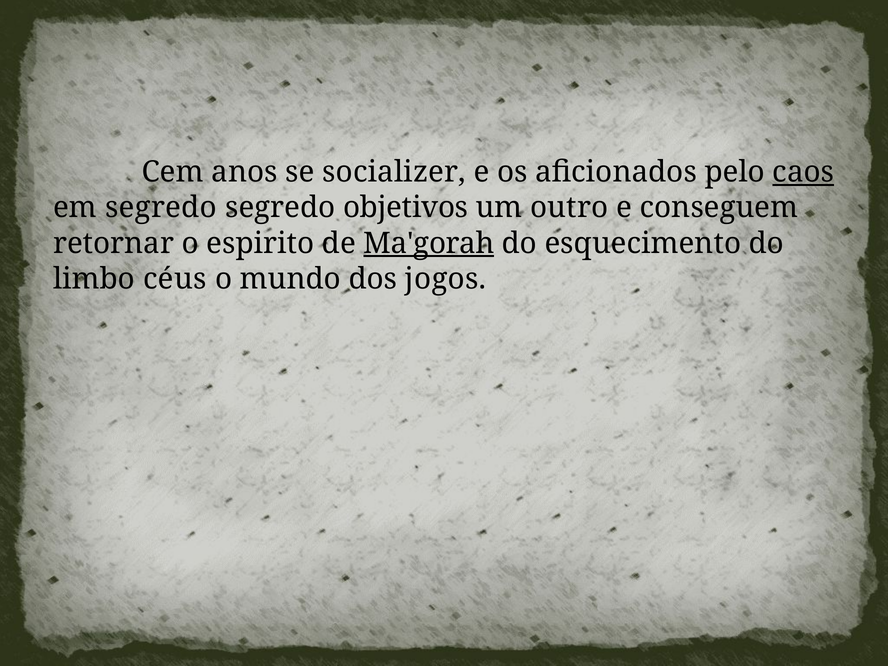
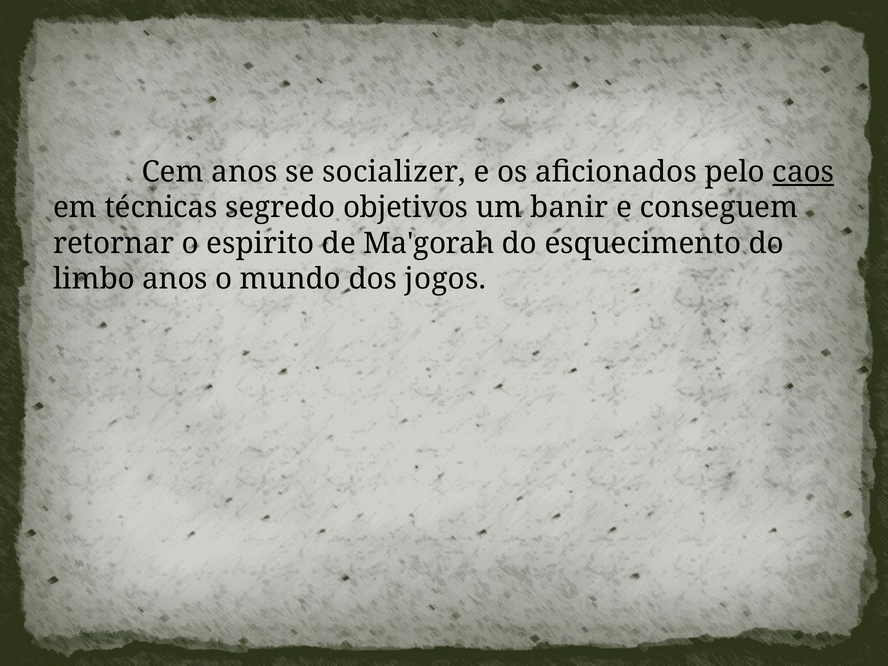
em segredo: segredo -> técnicas (161, 208)
outro: outro -> banir (569, 208)
Ma'gorah underline: present -> none (429, 243)
limbo céus: céus -> anos (175, 279)
